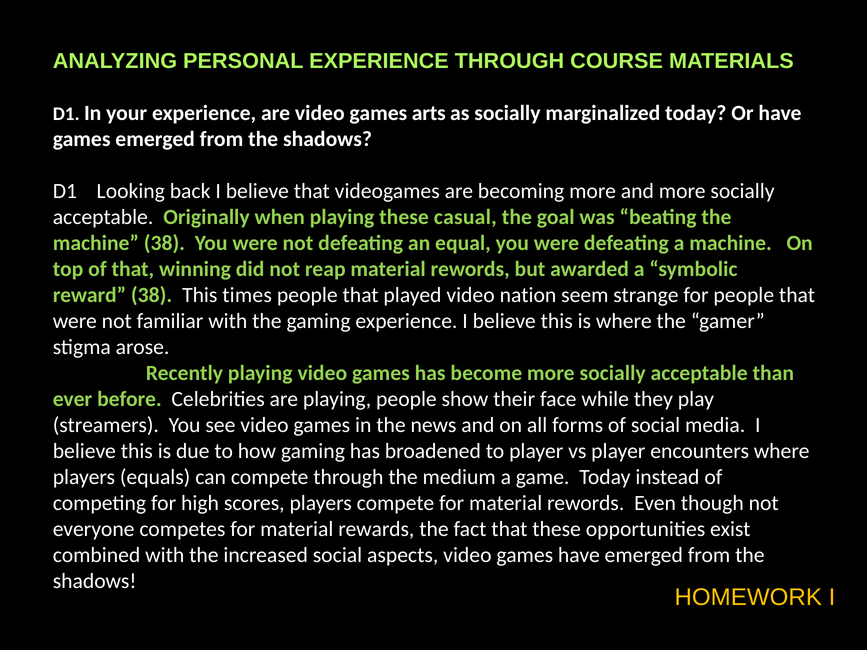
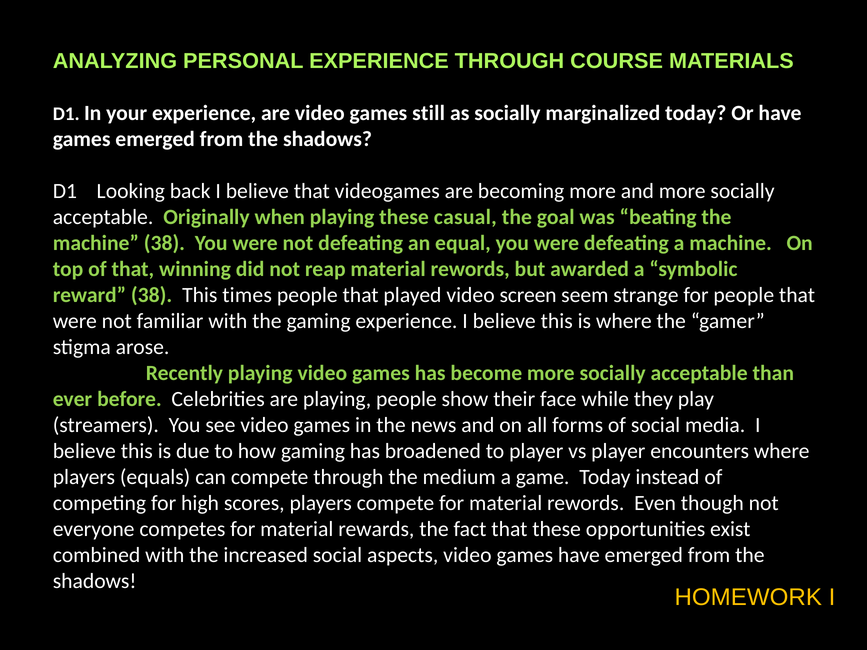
arts: arts -> still (429, 113)
nation: nation -> screen (528, 295)
